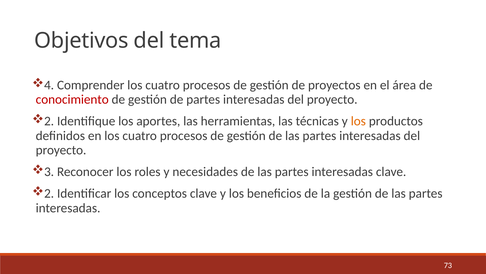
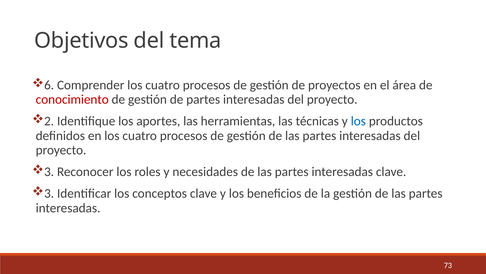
4: 4 -> 6 (49, 85)
los colour: orange -> blue (358, 121)
2: 2 -> 3 (49, 193)
